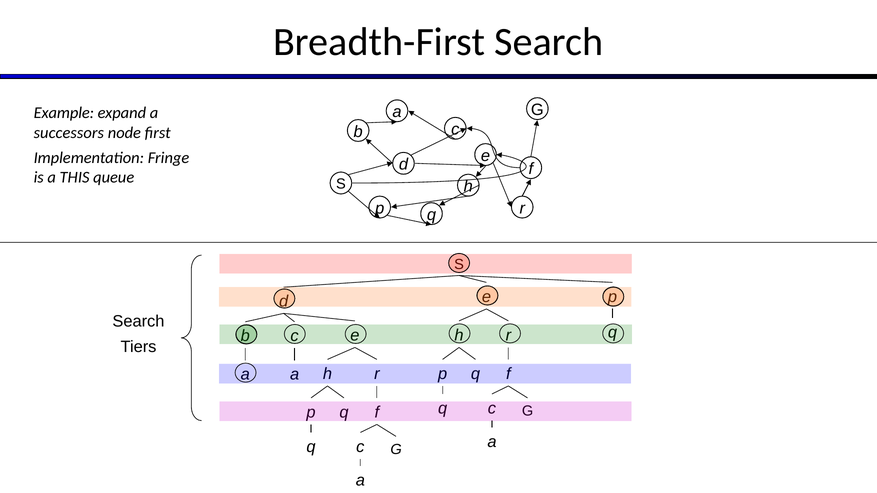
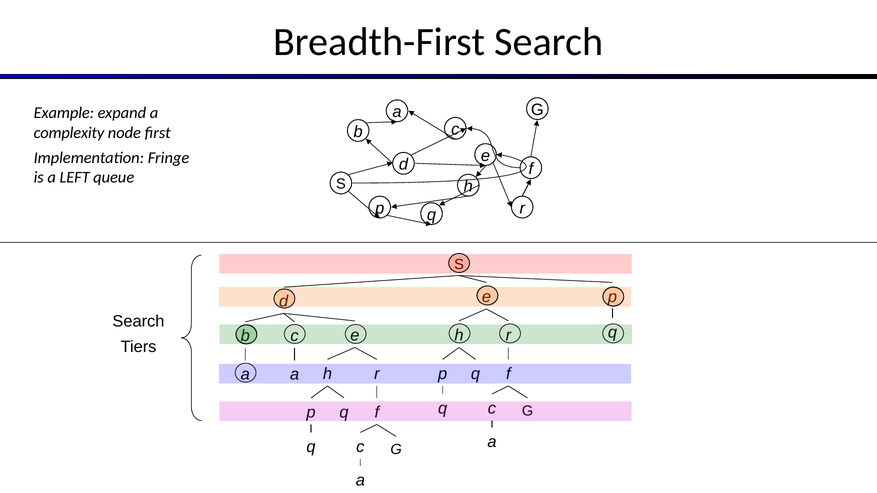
successors: successors -> complexity (69, 133)
THIS: THIS -> LEFT (75, 178)
